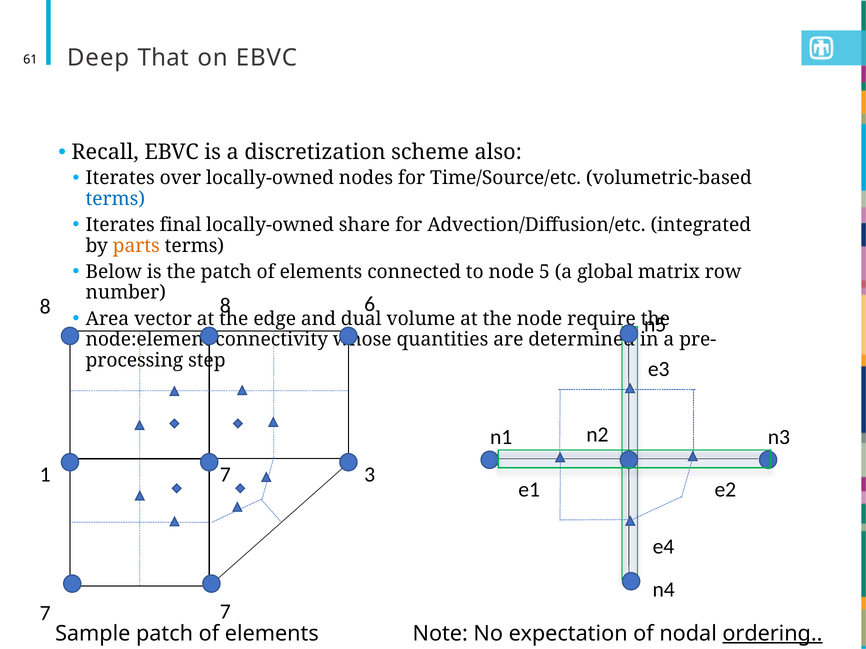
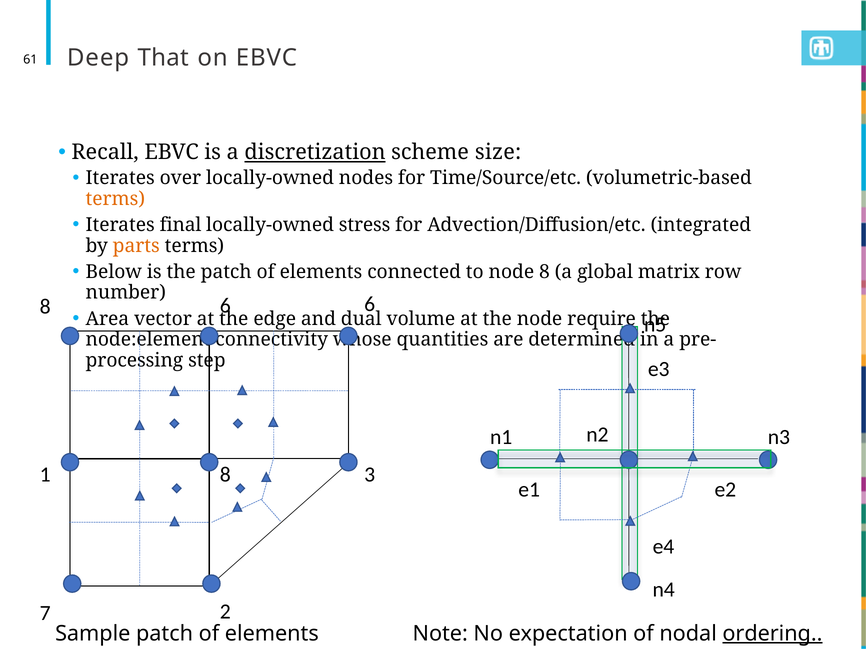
discretization underline: none -> present (315, 152)
also: also -> size (498, 152)
terms colour: blue -> orange (115, 199)
share: share -> stress (365, 225)
node 5: 5 -> 8 (544, 272)
8 8: 8 -> 6 (225, 306)
1 7: 7 -> 8 (225, 475)
7 7: 7 -> 2 (225, 612)
